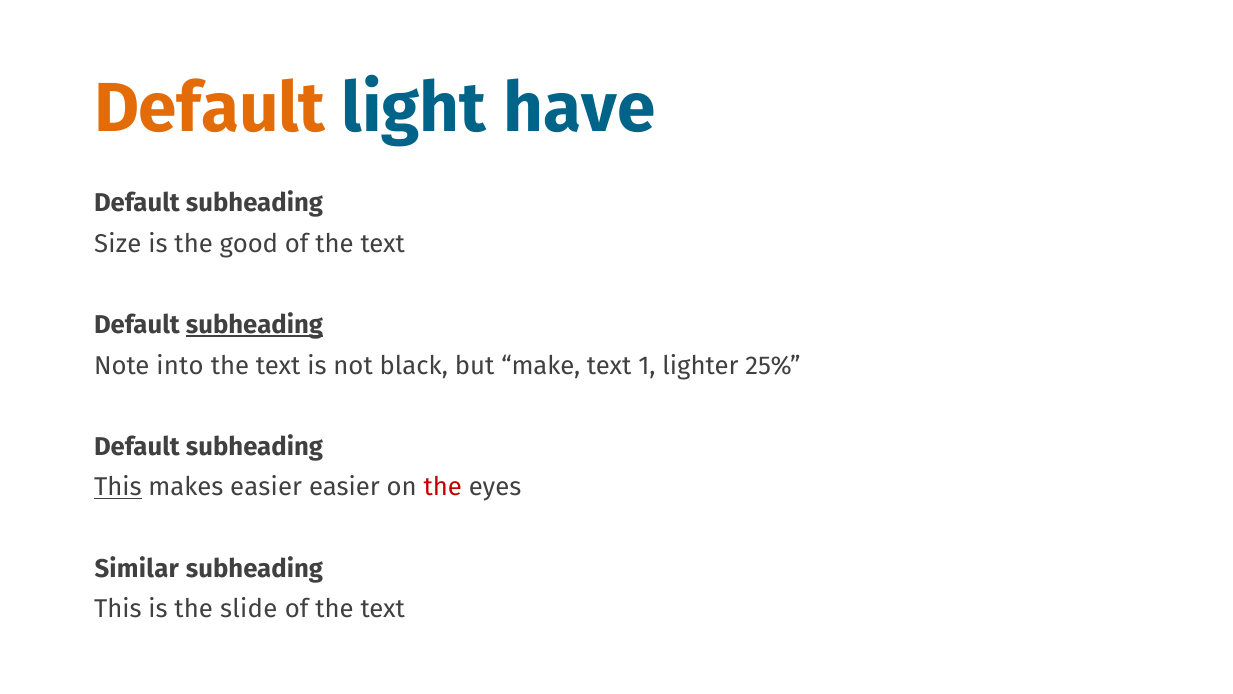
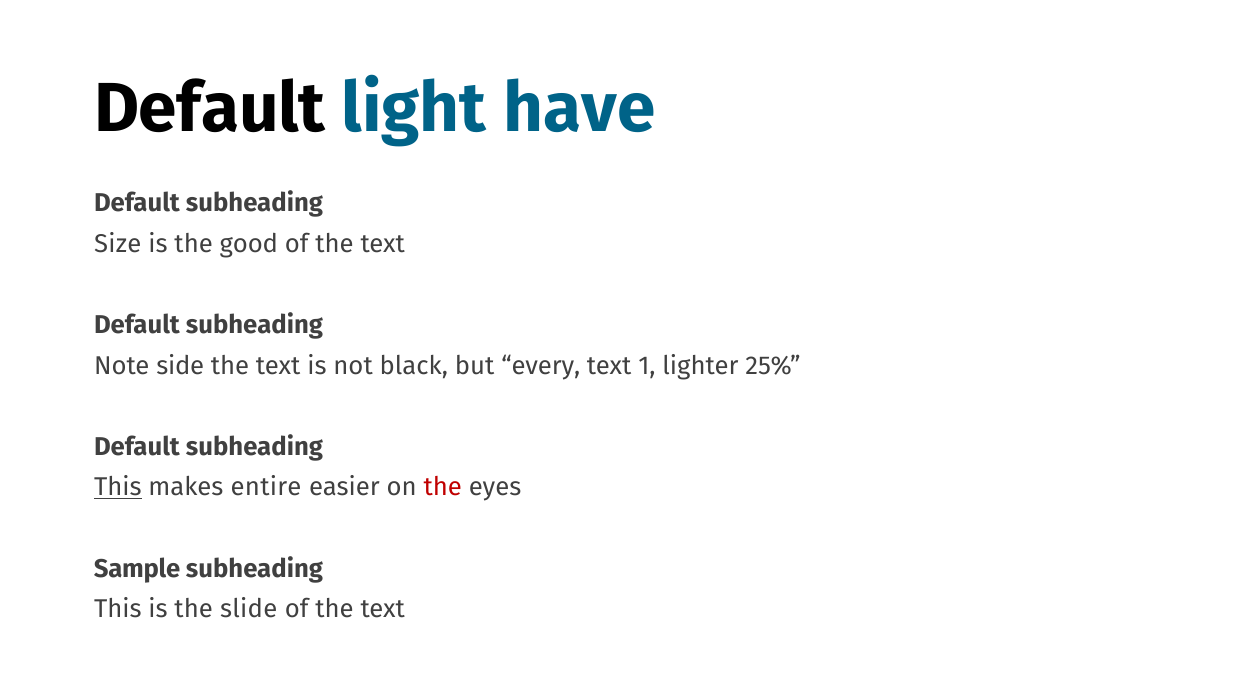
Default colour: orange -> black (210, 109)
subheading underline: present -> none (255, 325)
into: into -> side (180, 365)
make: make -> every (541, 365)
makes easier: easier -> entire (266, 487)
Similar: Similar -> Sample (137, 568)
